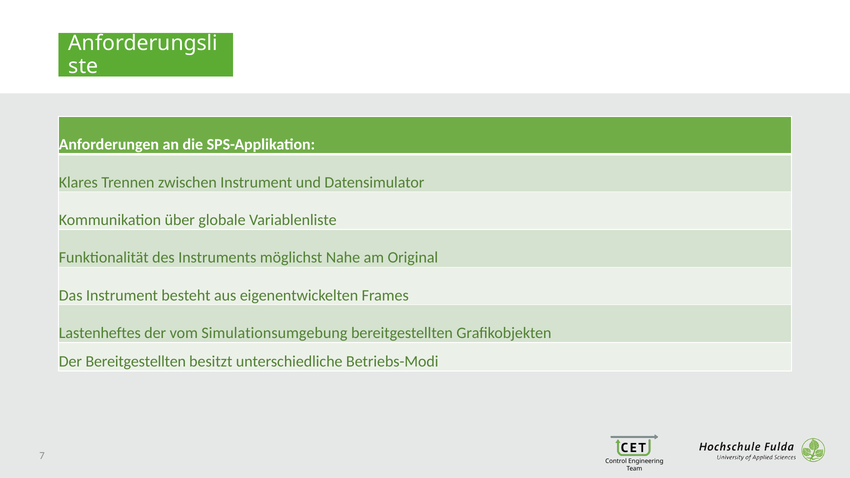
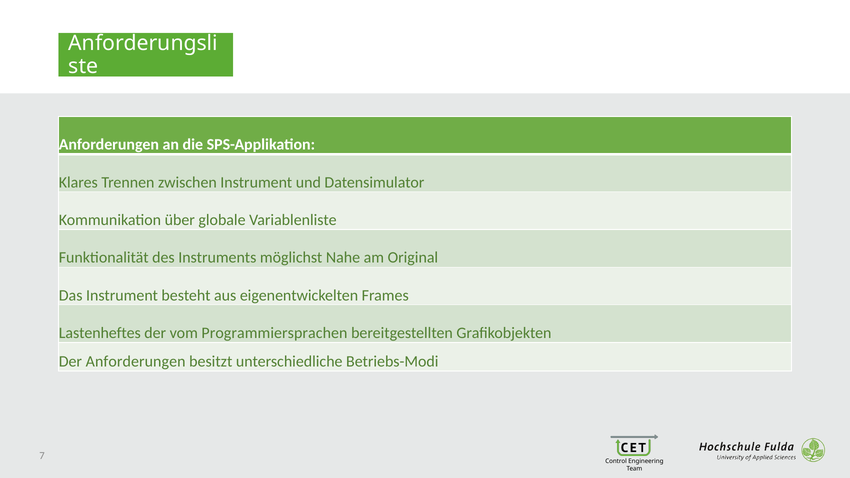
Simulationsumgebung: Simulationsumgebung -> Programmiersprachen (274, 333)
Der Bereitgestellten: Bereitgestellten -> Anforderungen (136, 362)
